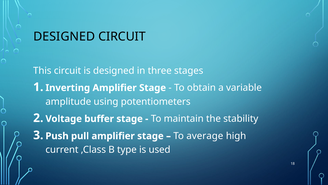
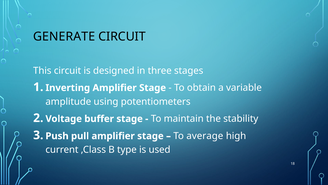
DESIGNED: DESIGNED -> GENERATE (64, 36)
